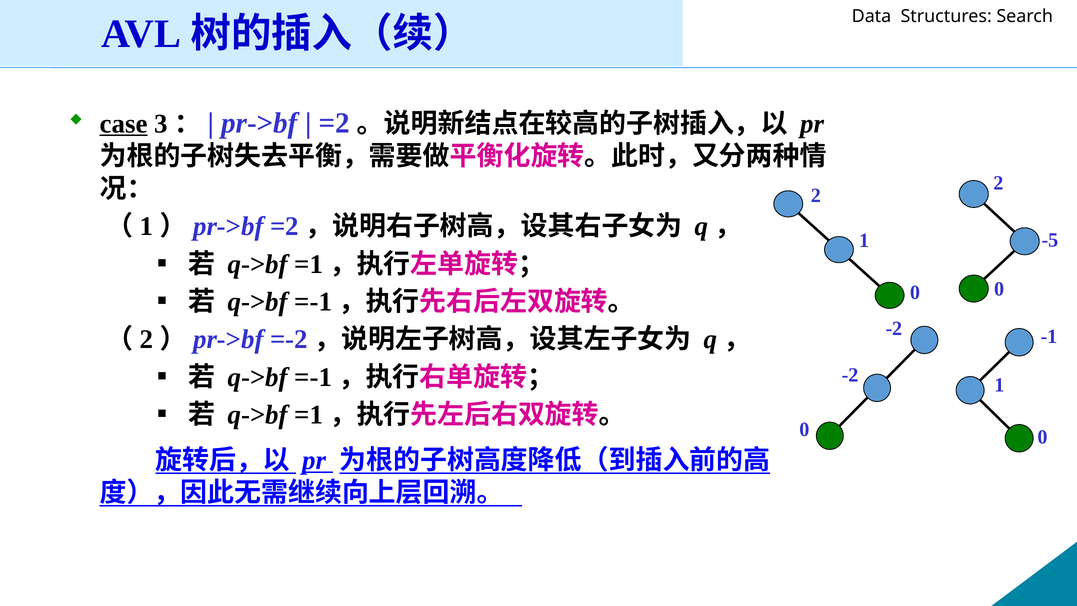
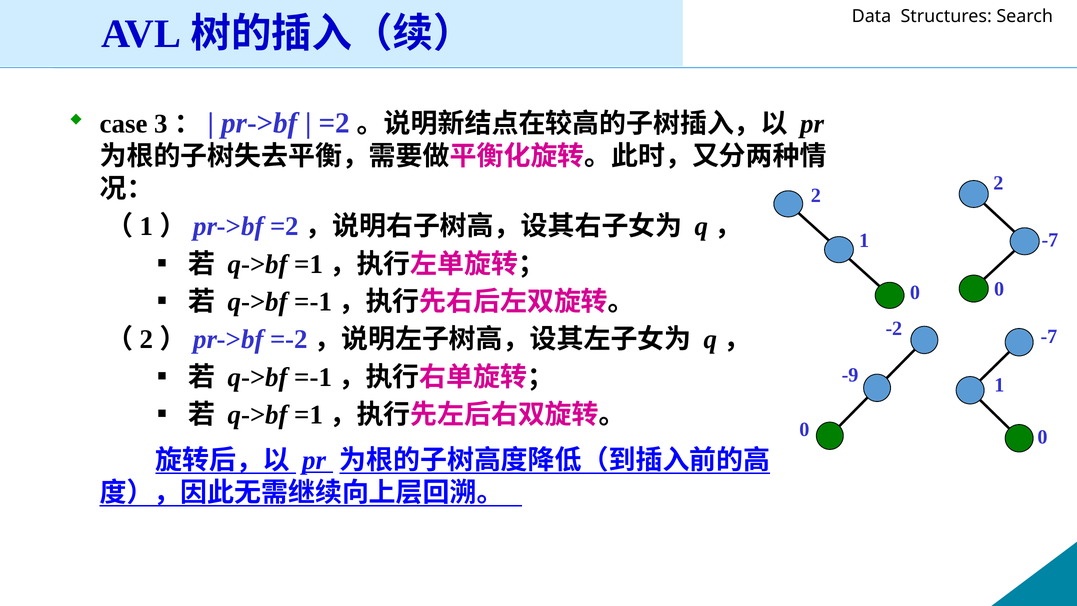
case underline: present -> none (124, 124)
-5: -5 -> -7 (1050, 240)
-1: -1 -> -7 (1049, 336)
-2: -2 -> -9 (850, 375)
